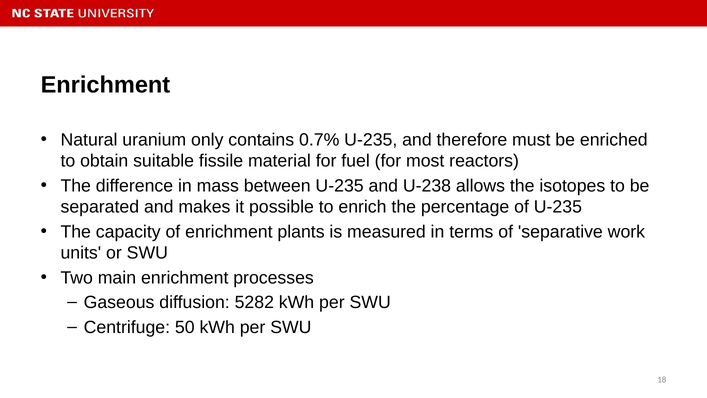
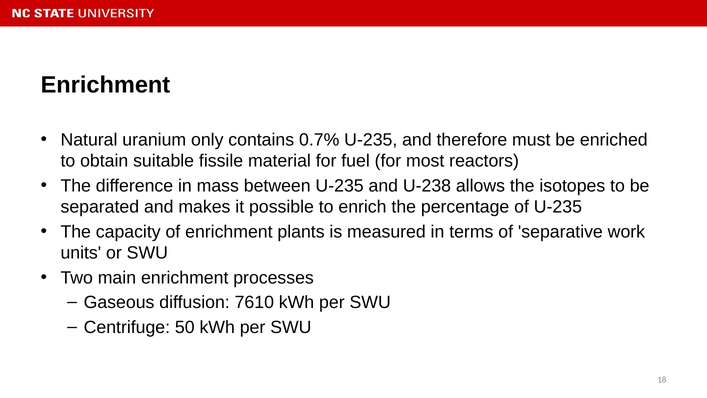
5282: 5282 -> 7610 (254, 302)
